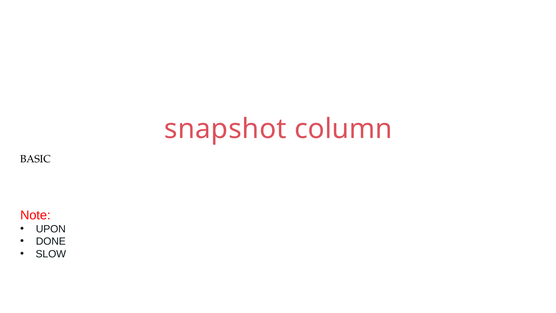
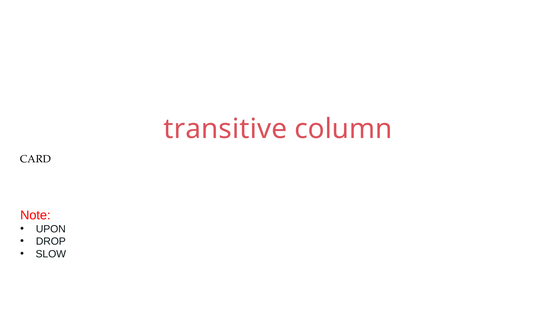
snapshot: snapshot -> transitive (225, 129)
BASIC: BASIC -> CARD (35, 159)
DONE: DONE -> DROP (51, 241)
